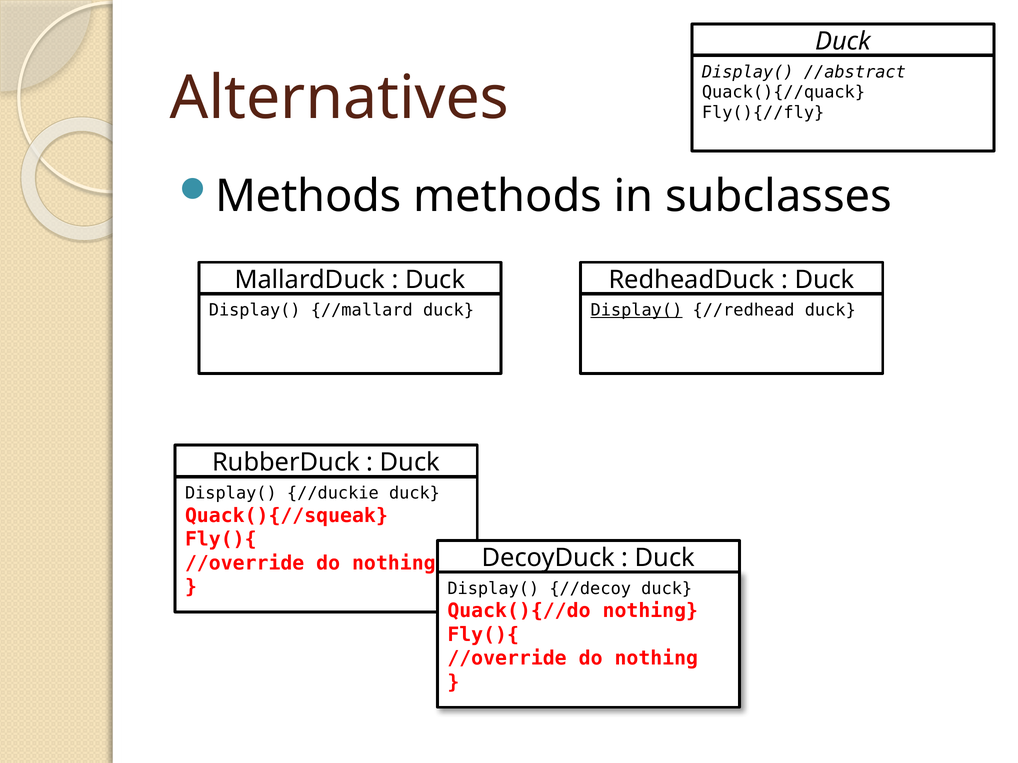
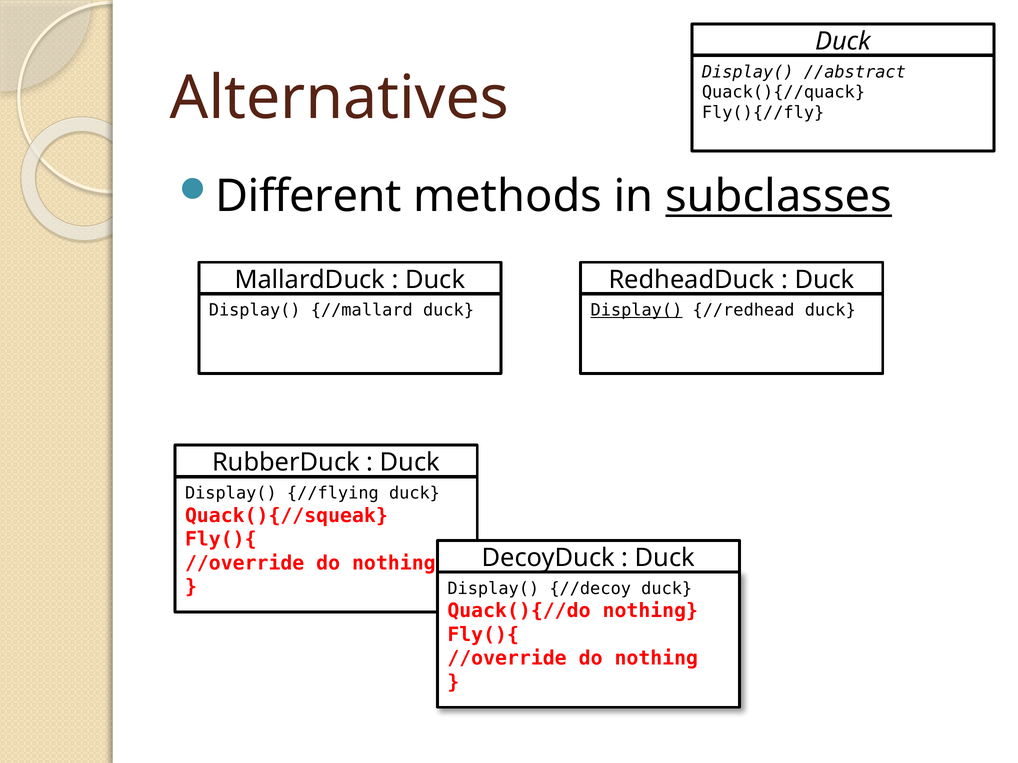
Methods: Methods -> Different (308, 197)
subclasses underline: none -> present (779, 197)
//duckie: //duckie -> //flying (333, 494)
